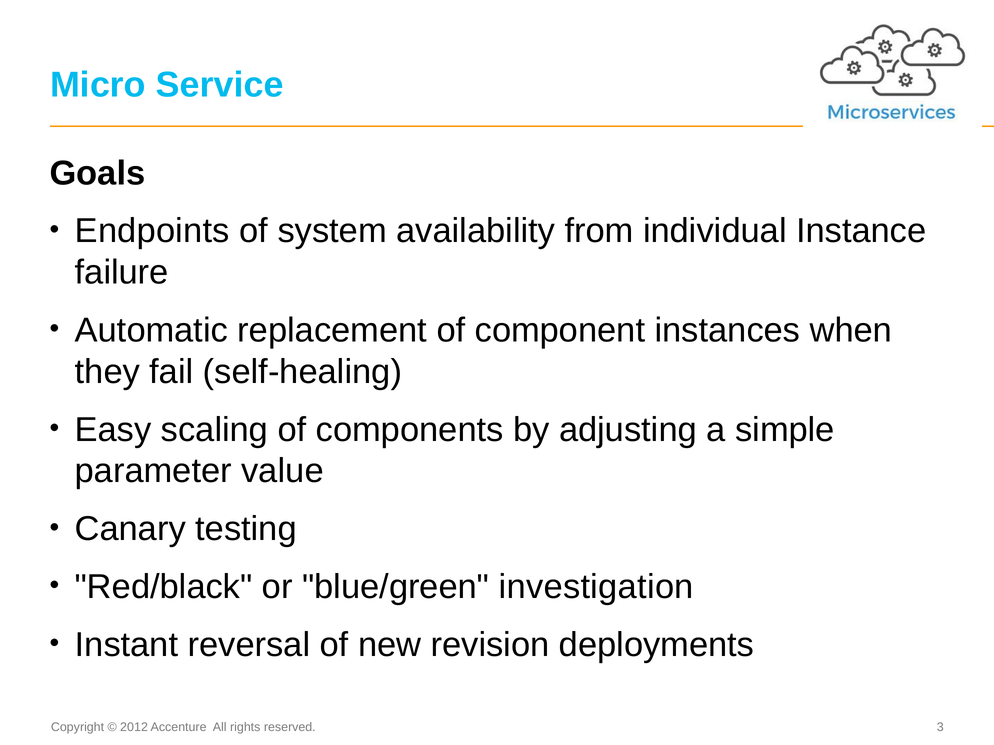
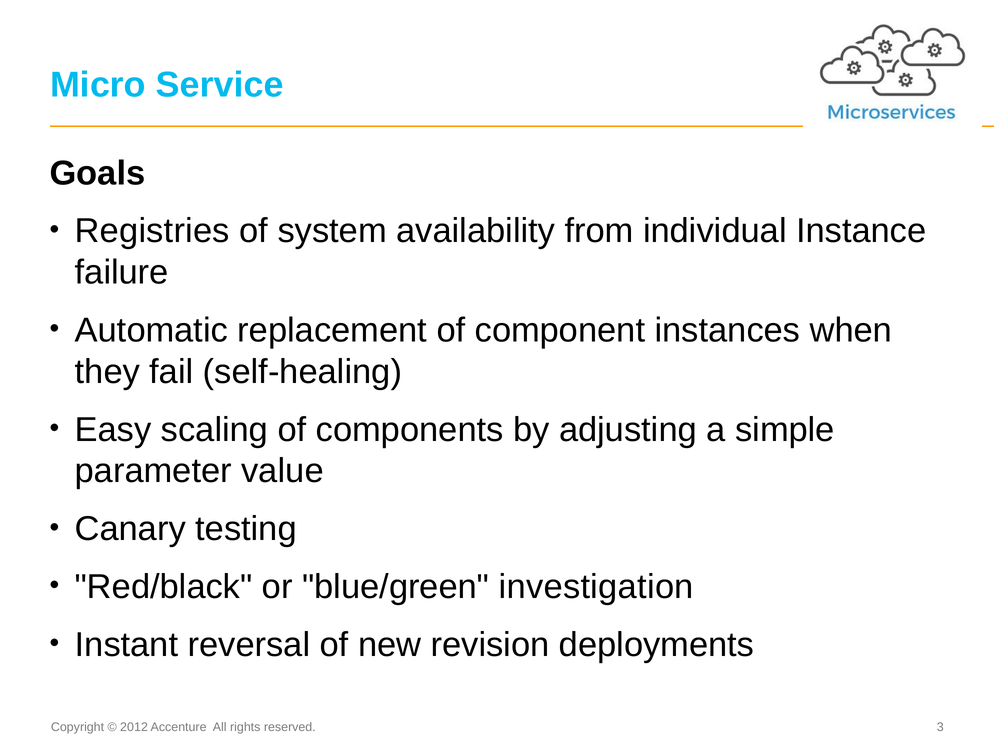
Endpoints: Endpoints -> Registries (152, 231)
